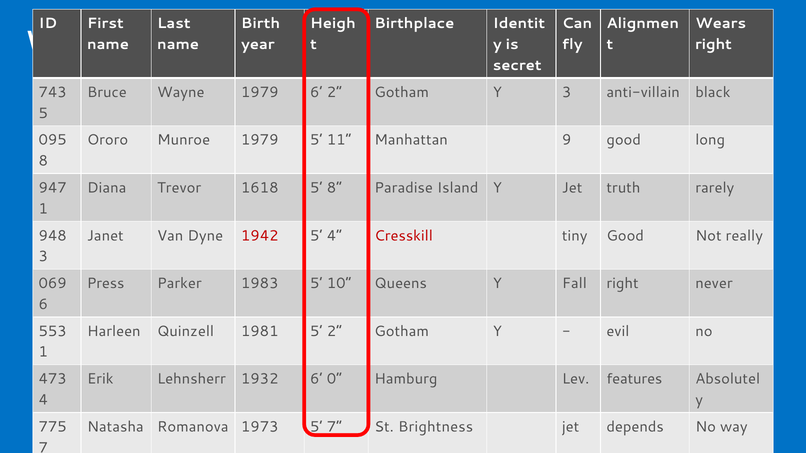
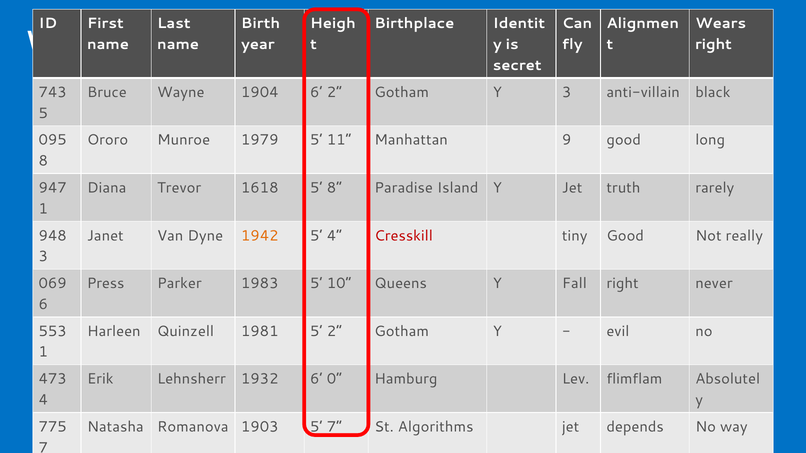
Wayne 1979: 1979 -> 1904 (260, 92)
1942 colour: red -> orange (260, 236)
Lev features: features -> flimflam (634, 379)
1973: 1973 -> 1903 (260, 427)
Brightness: Brightness -> Algorithms (436, 427)
